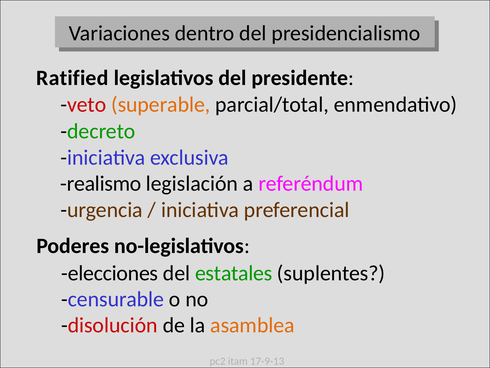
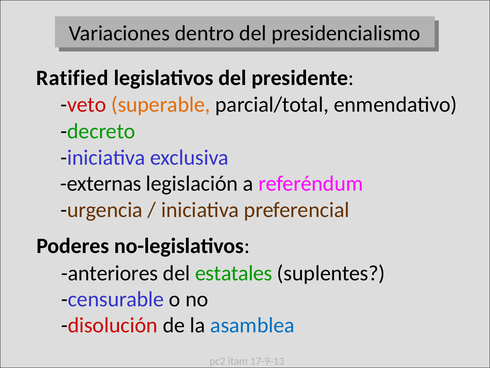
realismo: realismo -> externas (101, 183)
elecciones: elecciones -> anteriores (110, 273)
asamblea colour: orange -> blue (252, 325)
